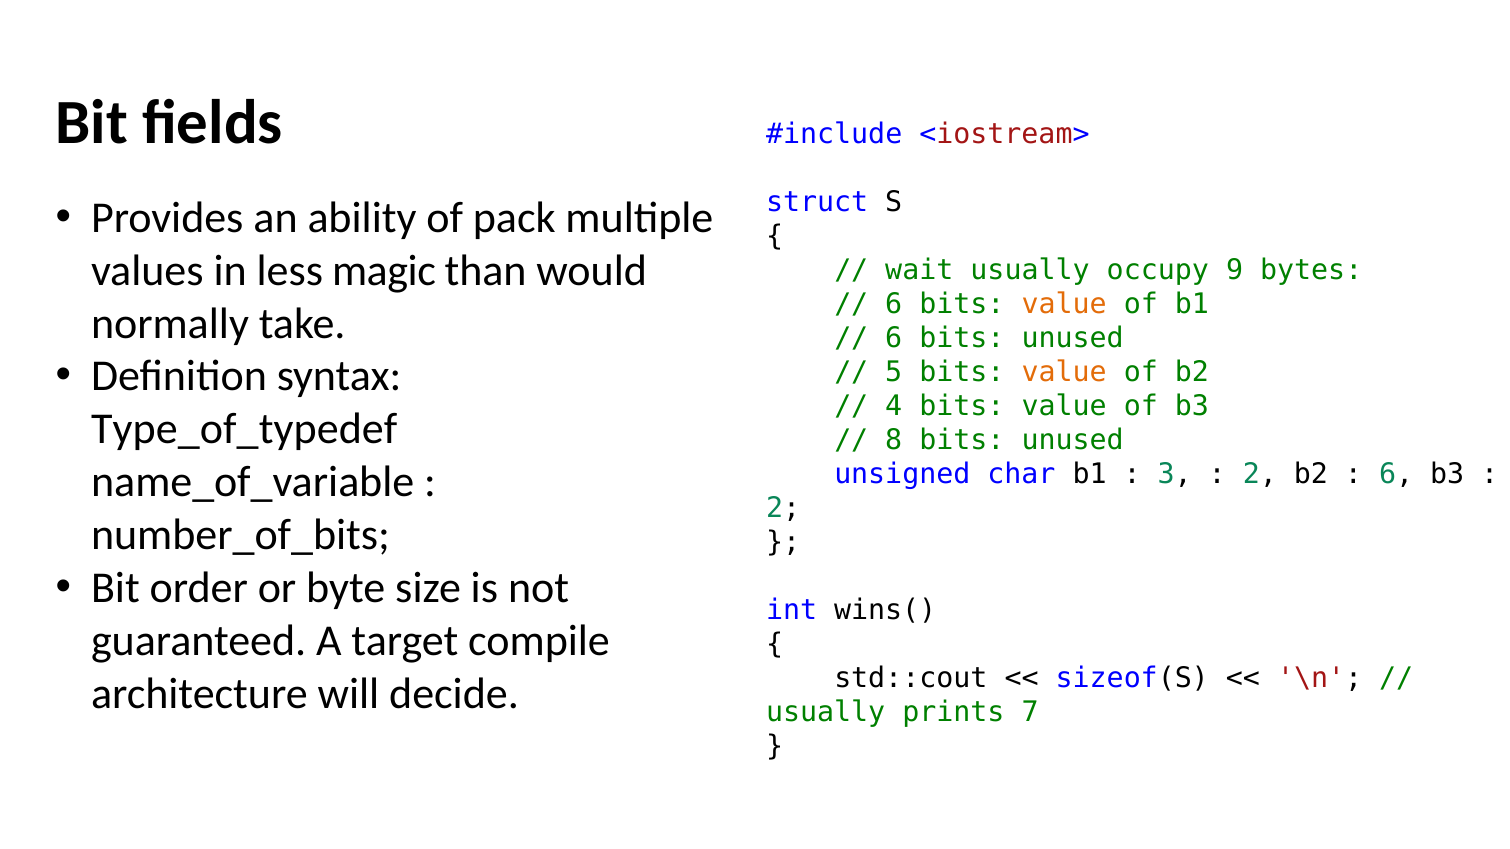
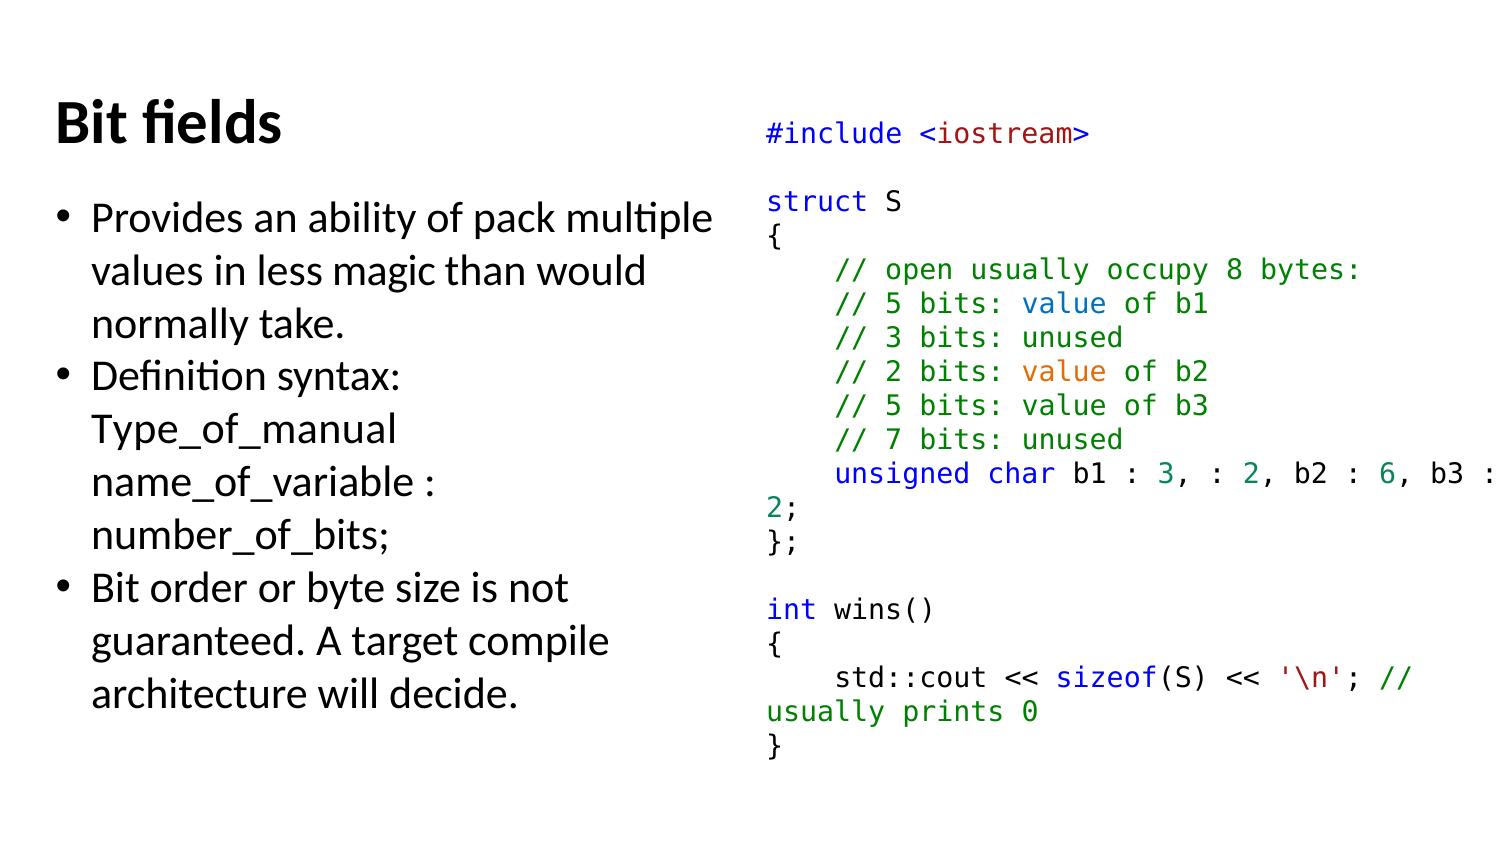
wait: wait -> open (919, 271)
9: 9 -> 8 (1235, 271)
6: 6 -> 5 (894, 305)
value colour: orange -> blue (1064, 305)
6: 6 -> 3 (894, 339)
5: 5 -> 2 (894, 373)
4: 4 -> 5 (894, 407)
Type_of_typedef: Type_of_typedef -> Type_of_manual (244, 429)
8: 8 -> 7 (894, 440)
7: 7 -> 0 (1030, 712)
